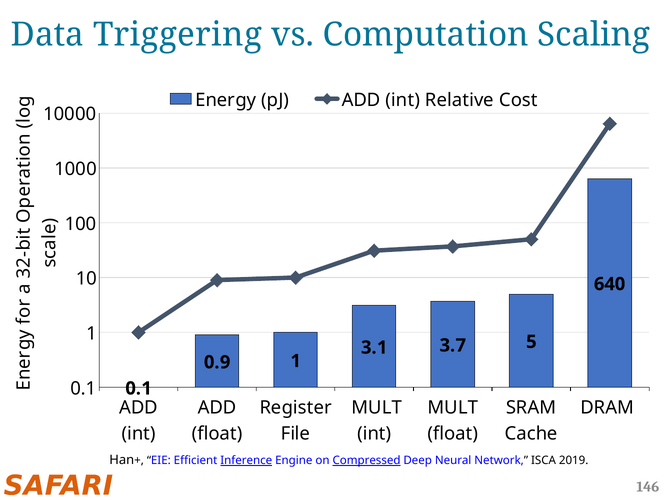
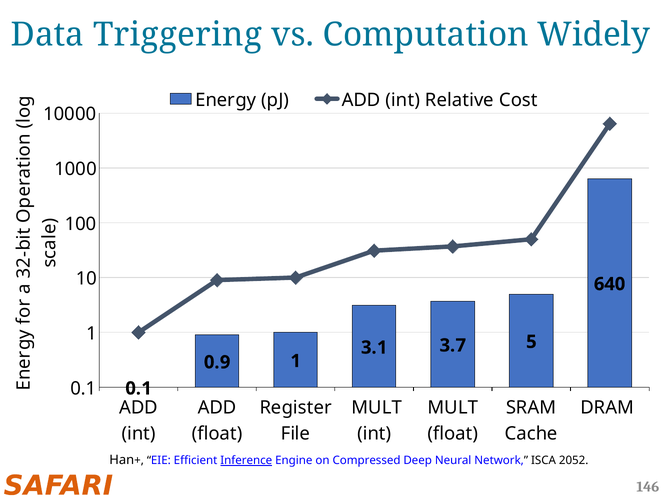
Scaling: Scaling -> Widely (594, 35)
Compressed underline: present -> none (367, 460)
2019: 2019 -> 2052 (574, 460)
